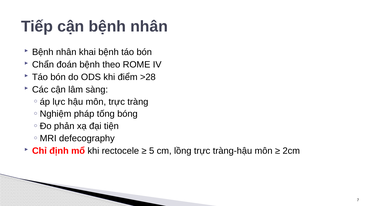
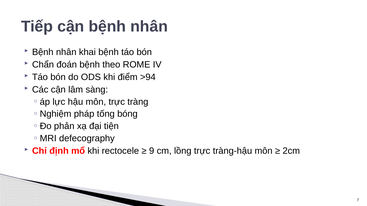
>28: >28 -> >94 (148, 77)
5: 5 -> 9 (152, 151)
